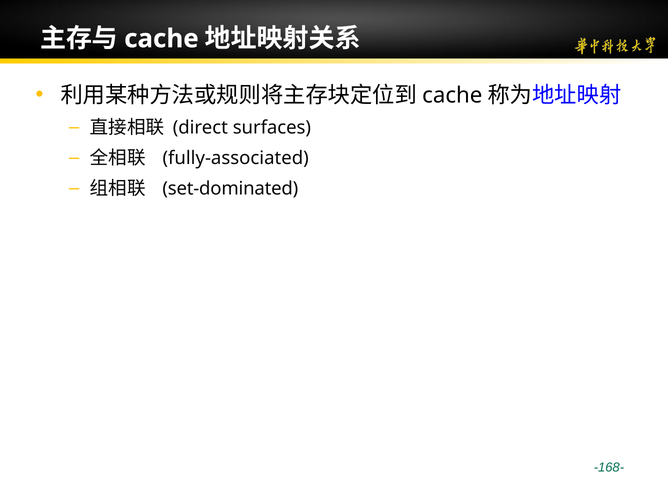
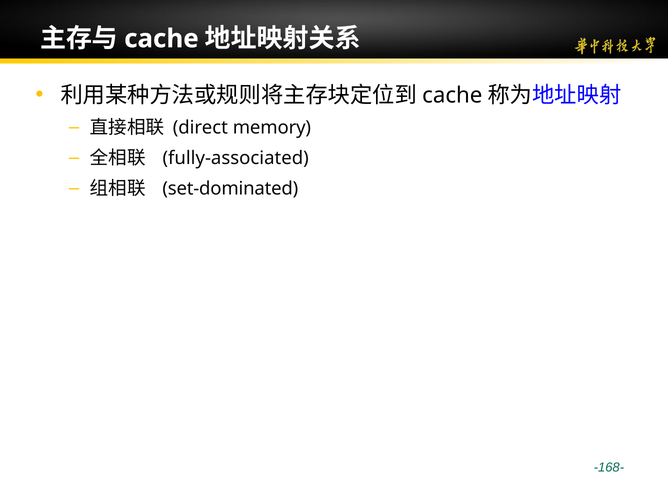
surfaces: surfaces -> memory (272, 128)
